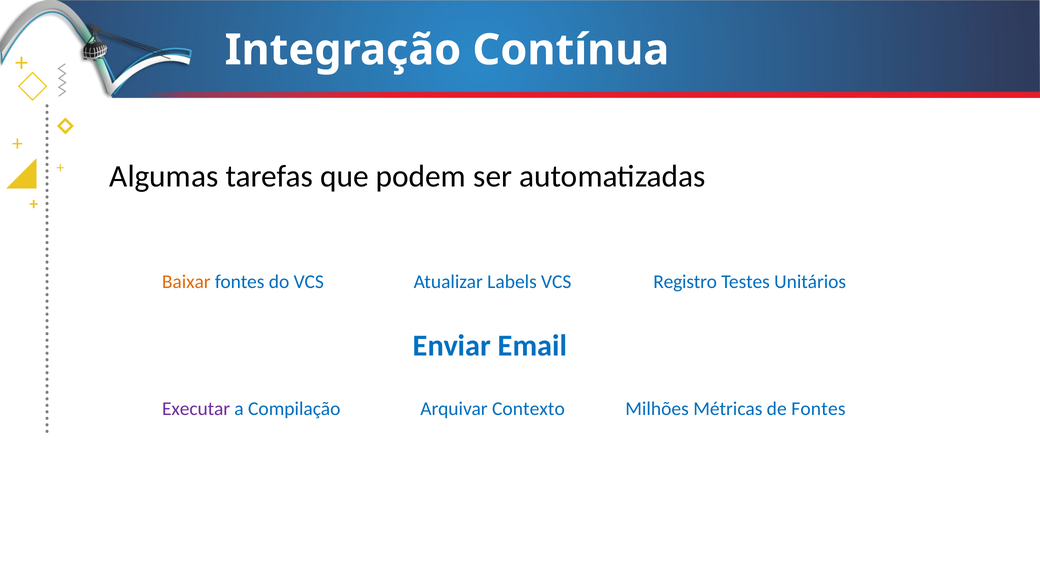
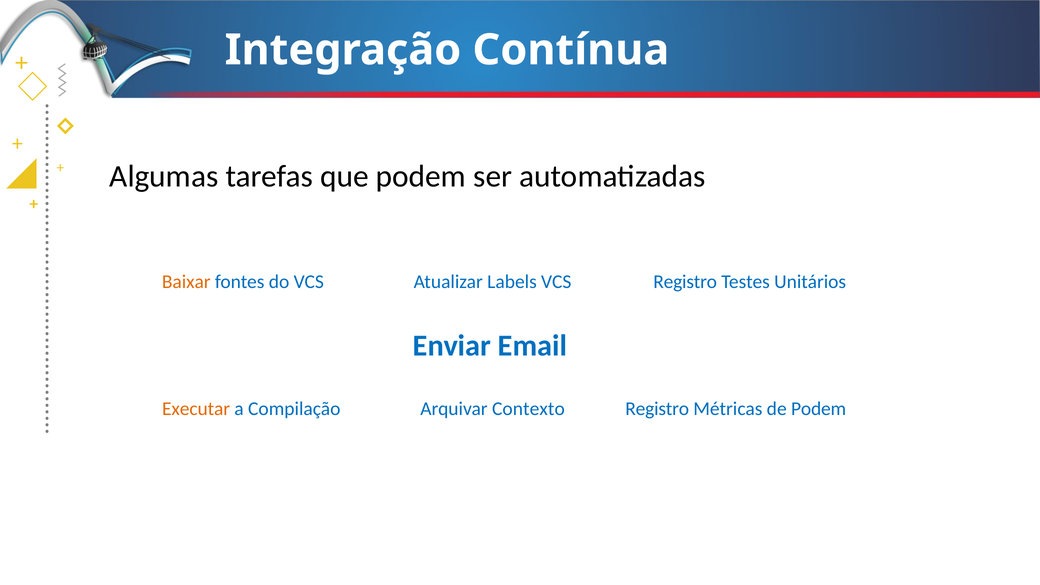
Executar colour: purple -> orange (196, 409)
Milhões: Milhões -> Registro (657, 409)
de Fontes: Fontes -> Podem (819, 409)
